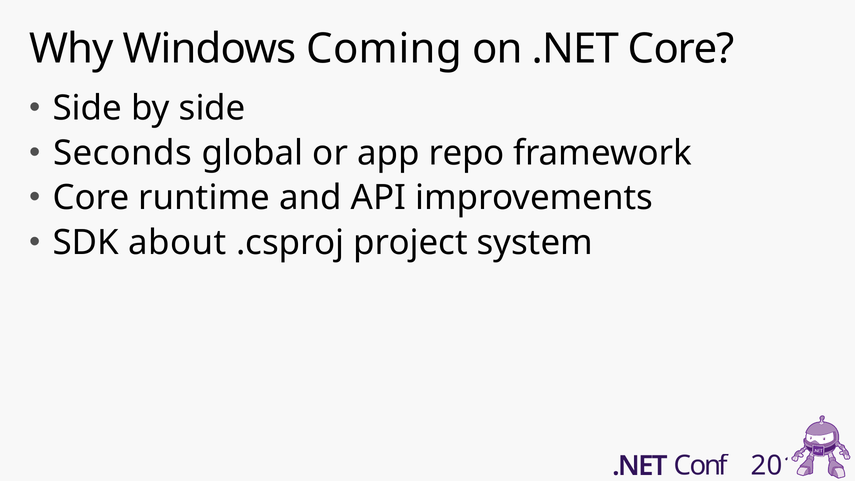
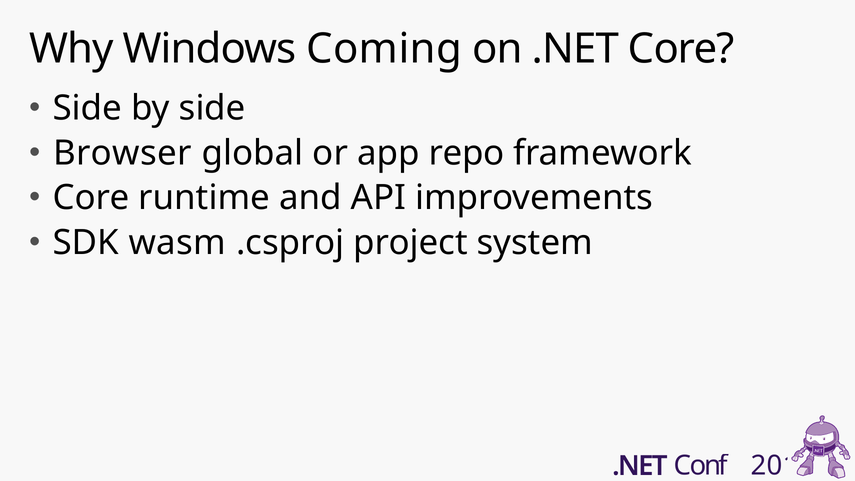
Seconds: Seconds -> Browser (122, 153)
about: about -> wasm (177, 243)
